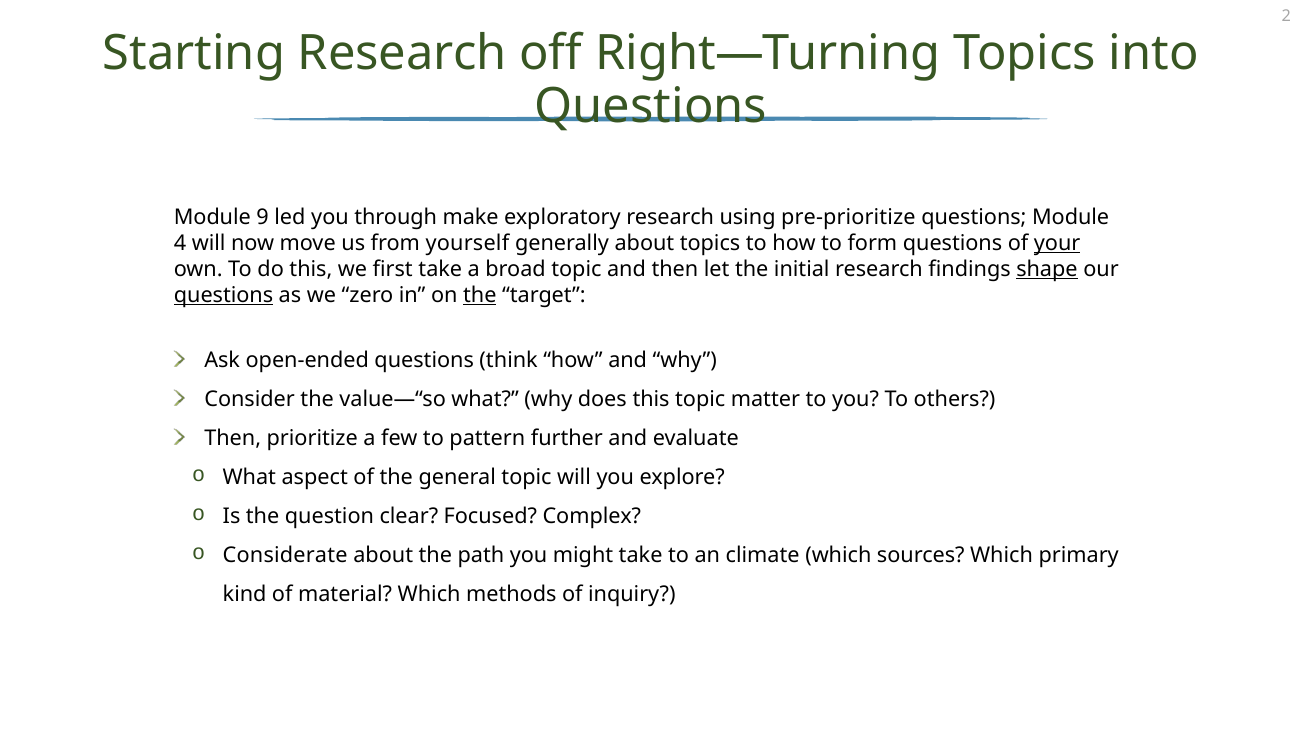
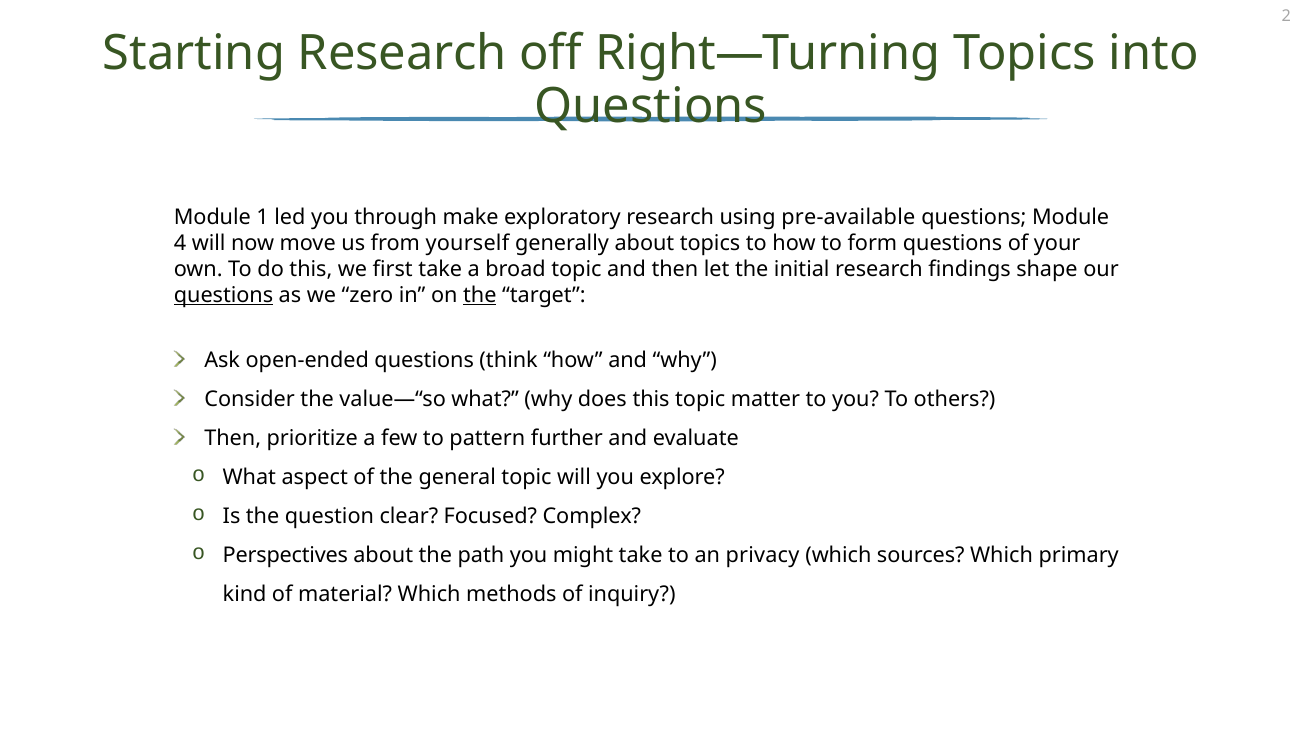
9: 9 -> 1 (263, 217)
pre-prioritize: pre-prioritize -> pre-available (848, 217)
your underline: present -> none (1057, 243)
shape underline: present -> none (1047, 269)
Considerate: Considerate -> Perspectives (285, 555)
climate: climate -> privacy (763, 555)
